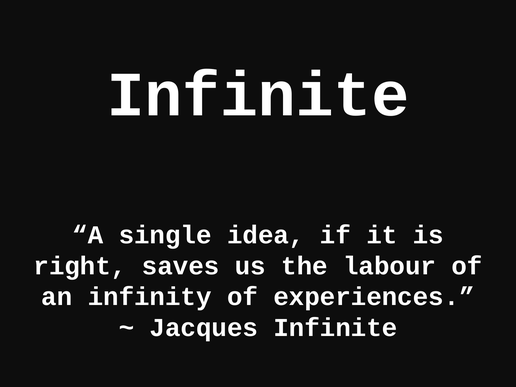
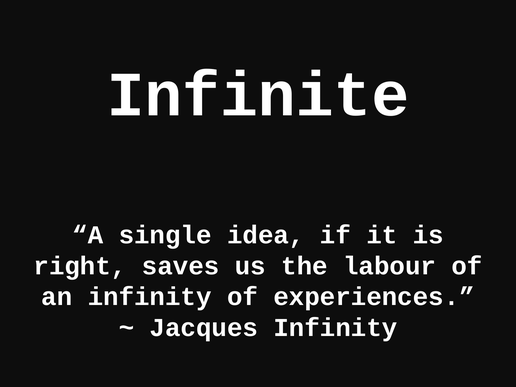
Jacques Infinite: Infinite -> Infinity (335, 328)
